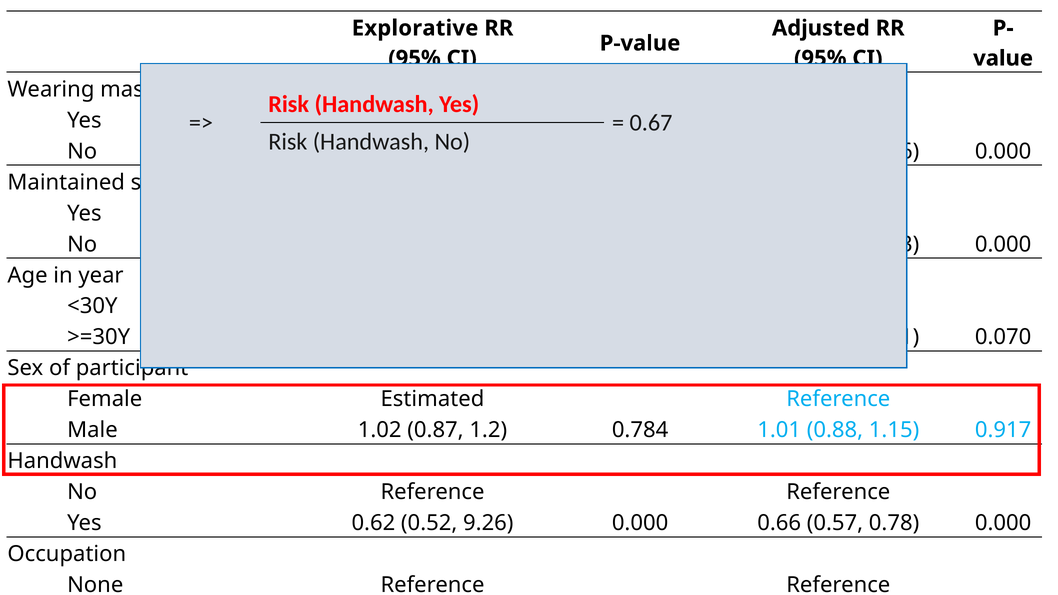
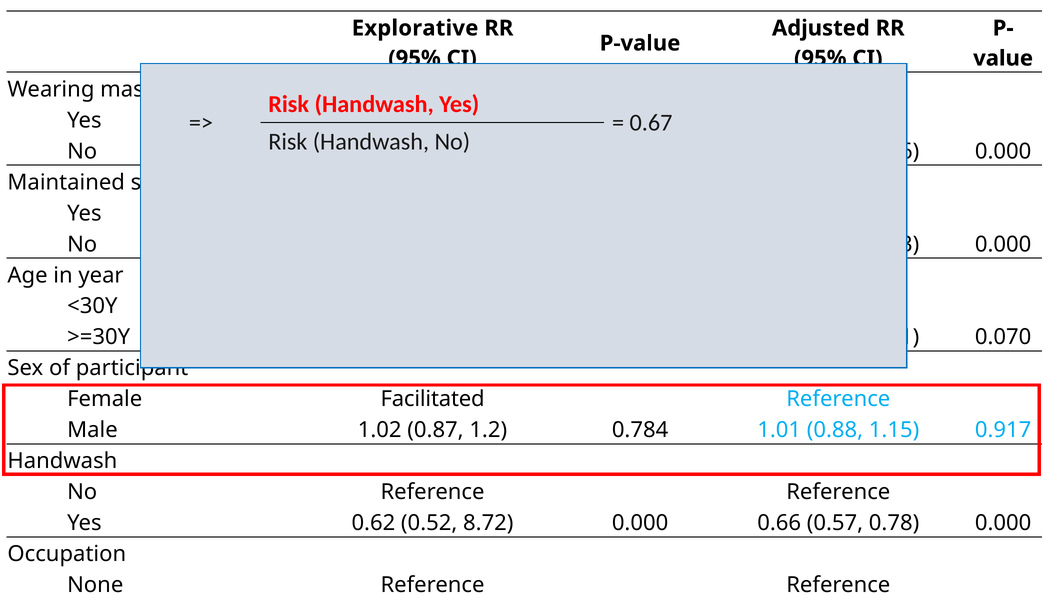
Estimated: Estimated -> Facilitated (433, 399)
9.26: 9.26 -> 8.72 (488, 523)
